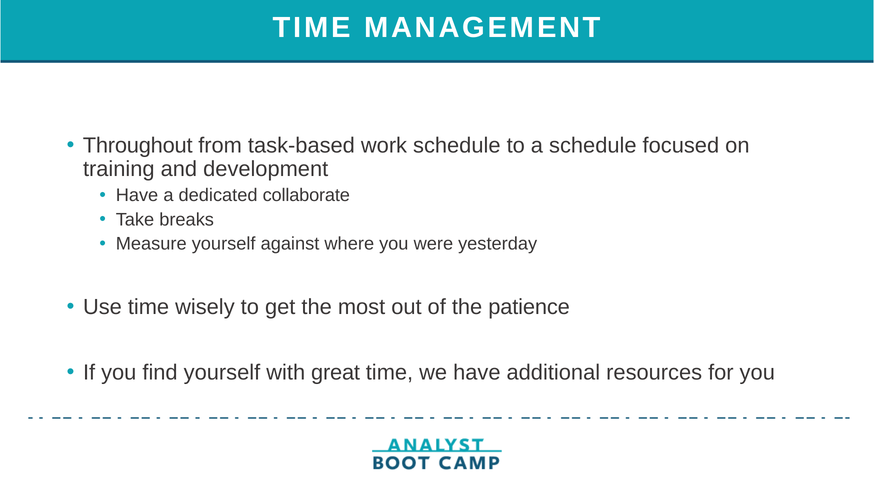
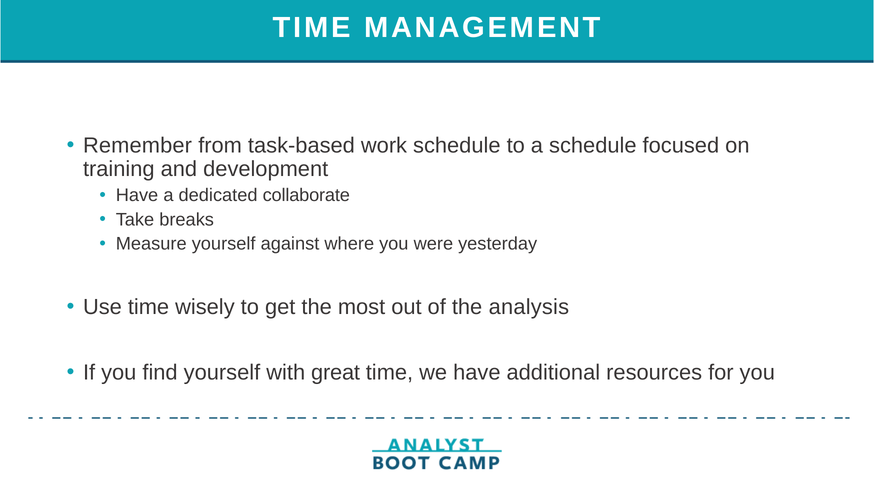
Throughout: Throughout -> Remember (138, 146)
patience: patience -> analysis (529, 308)
